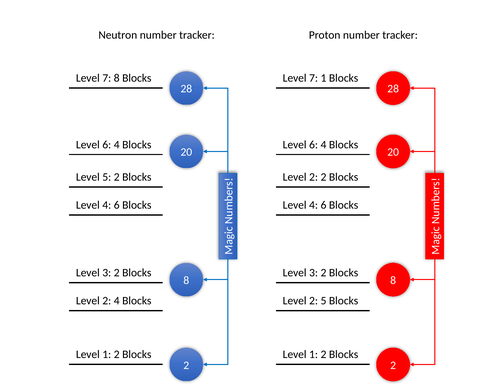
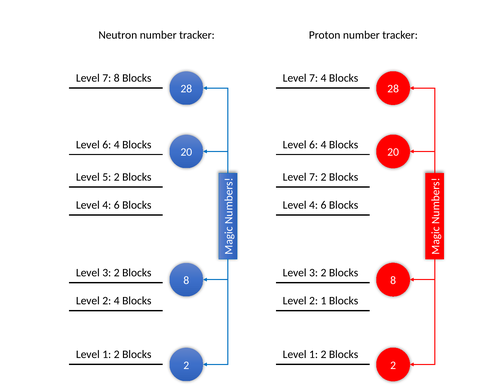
7 1: 1 -> 4 (323, 78)
2: 2 -> 7 (314, 177)
2 5: 5 -> 1 (323, 301)
